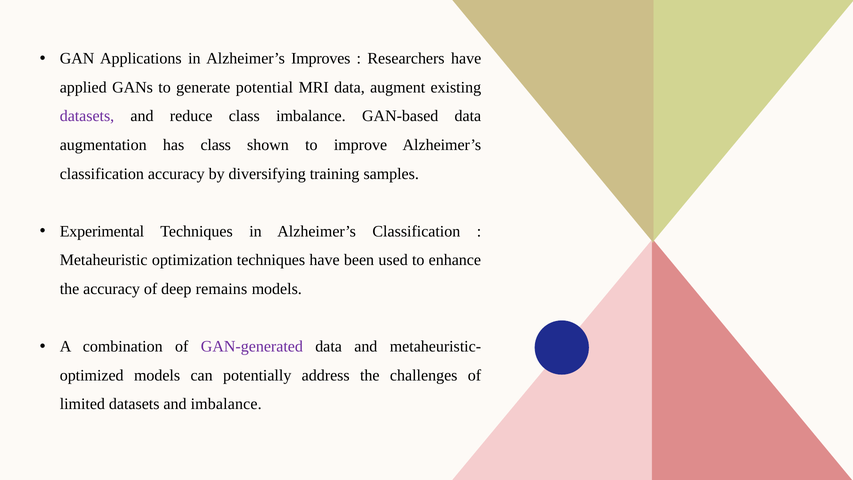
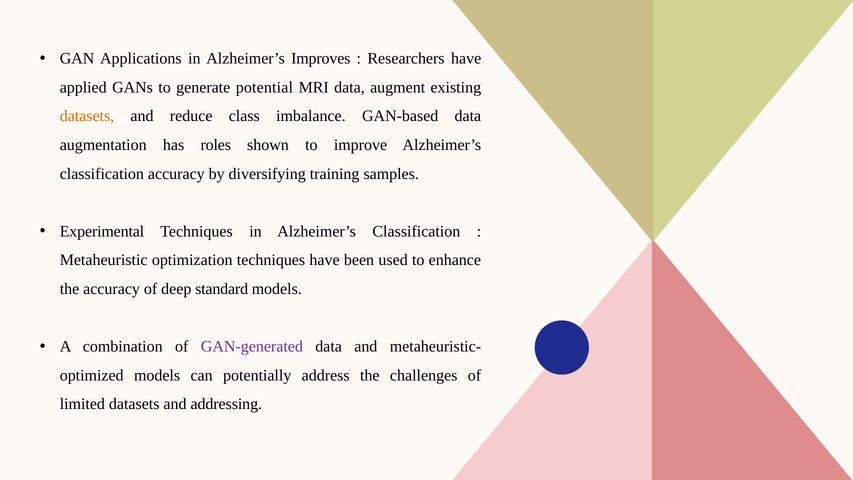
datasets colour: purple -> orange (87, 116)
has class: class -> roles (216, 145)
remains: remains -> standard (222, 289)
and imbalance: imbalance -> addressing (226, 404)
